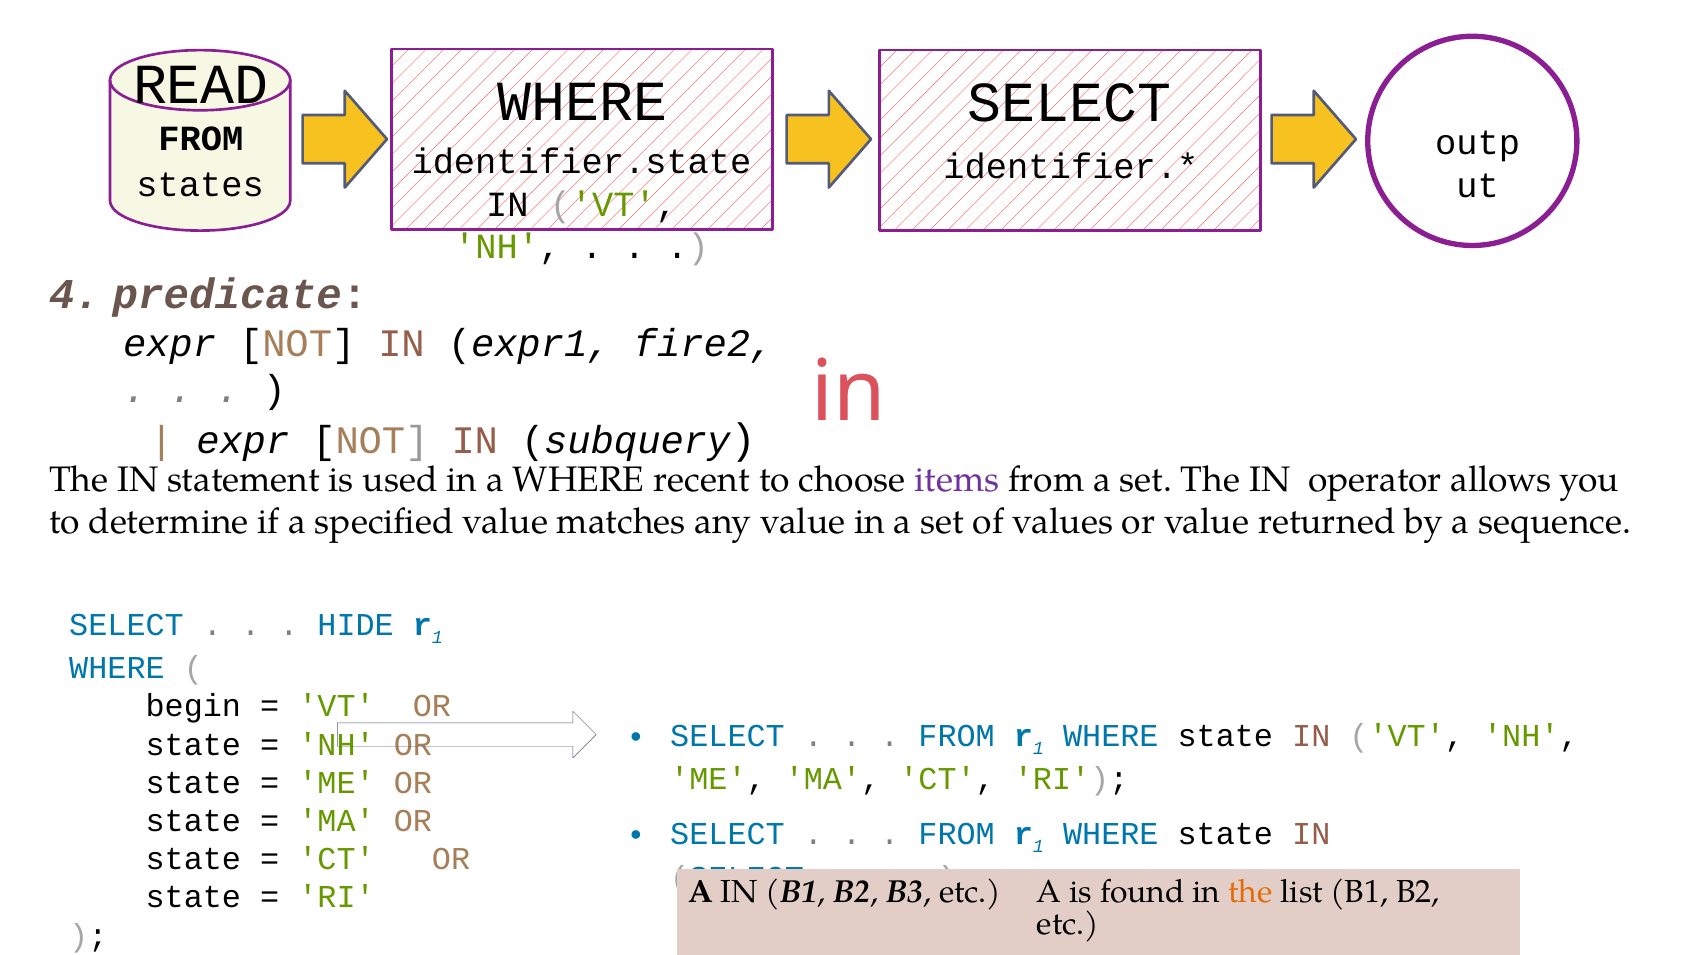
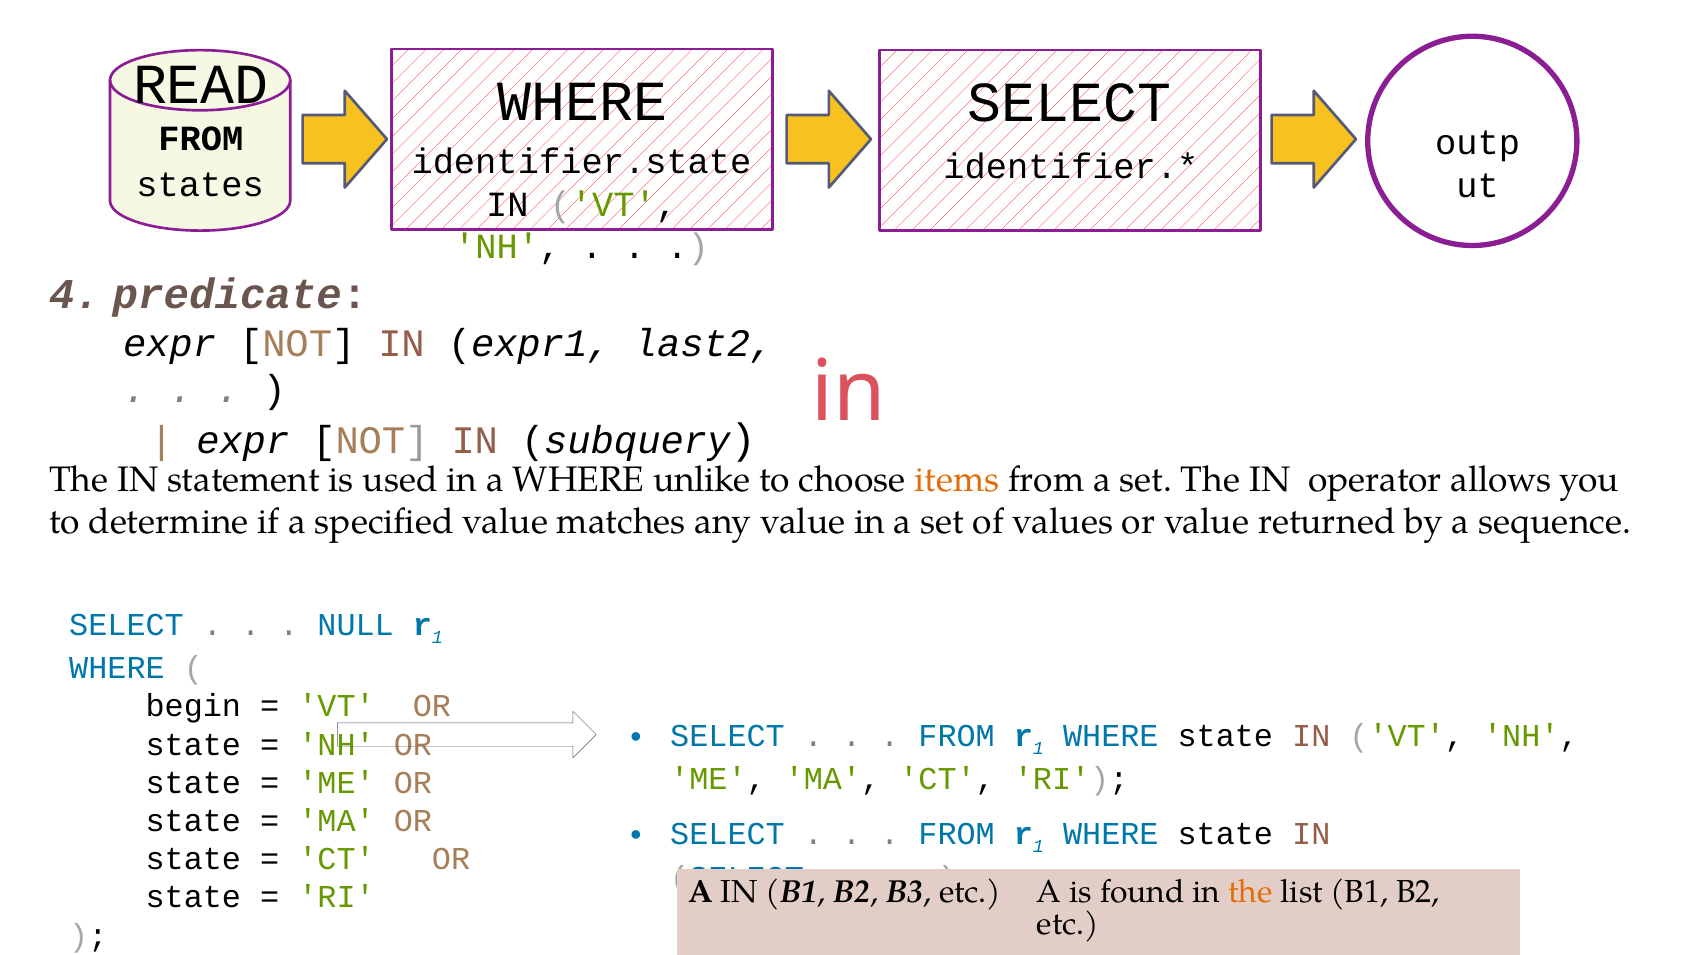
fire2: fire2 -> last2 (704, 343)
recent: recent -> unlike (702, 479)
items colour: purple -> orange (957, 479)
HIDE: HIDE -> NULL (356, 625)
